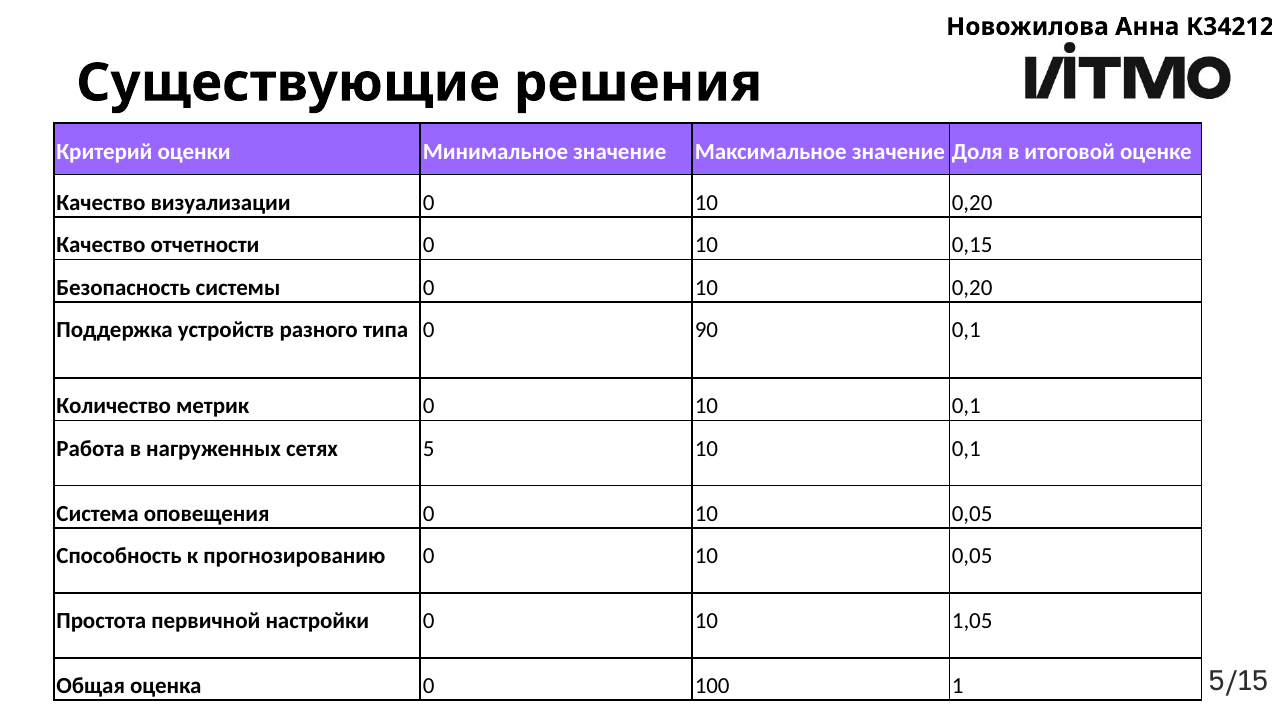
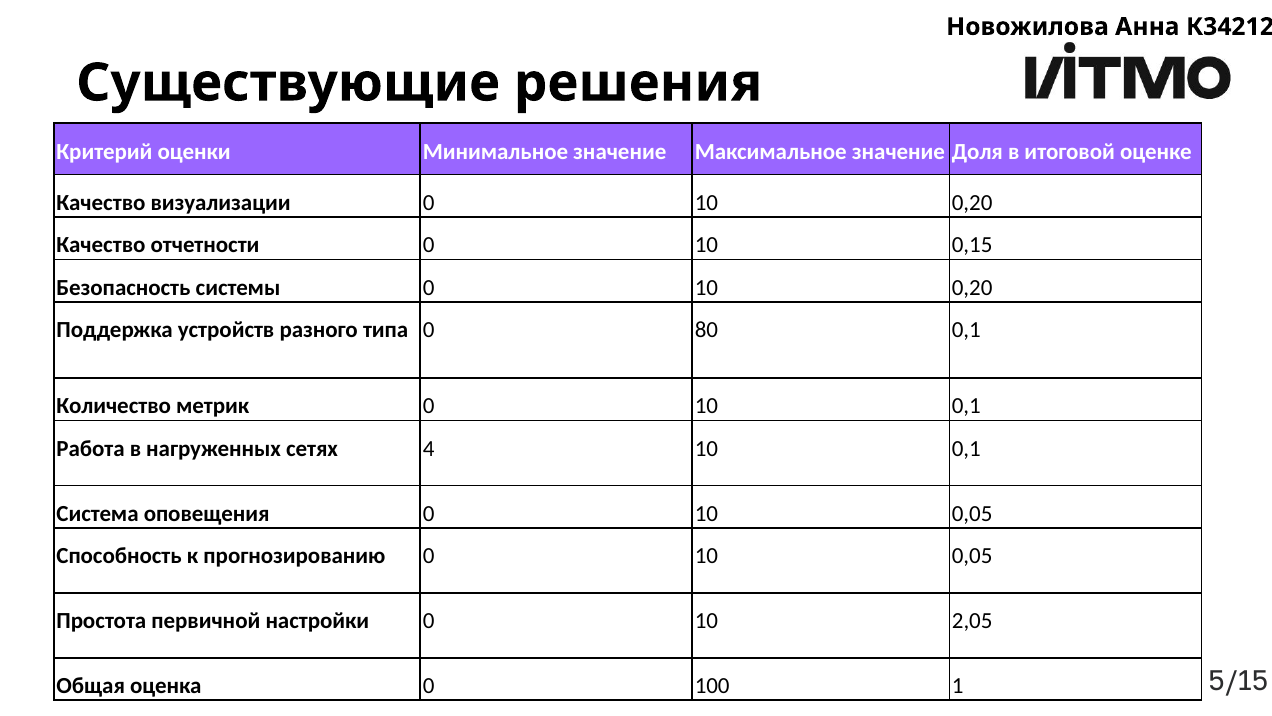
90: 90 -> 80 (706, 330)
5: 5 -> 4 (429, 448)
1,05: 1,05 -> 2,05 (972, 621)
